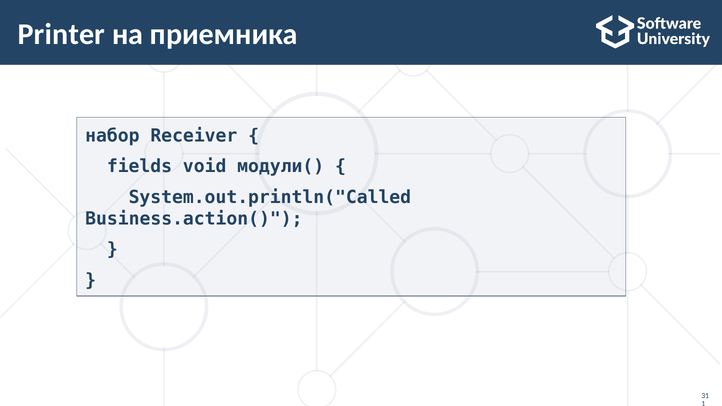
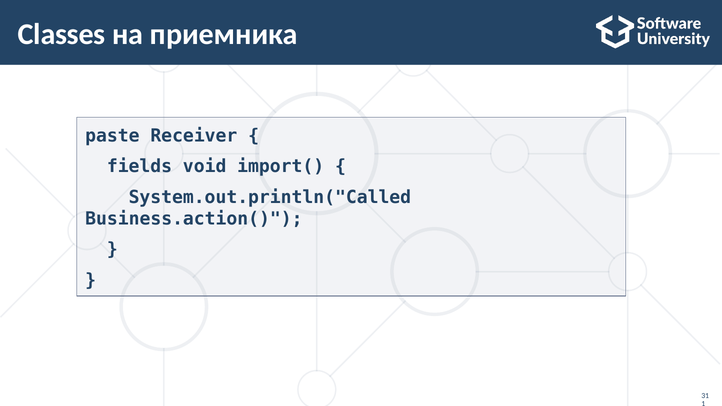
Printer: Printer -> Classes (62, 34)
набор: набор -> paste (112, 136)
модули(: модули( -> import( (281, 166)
